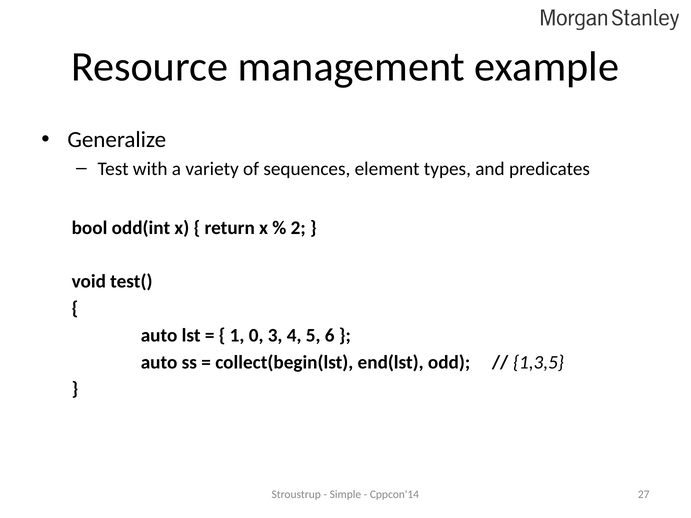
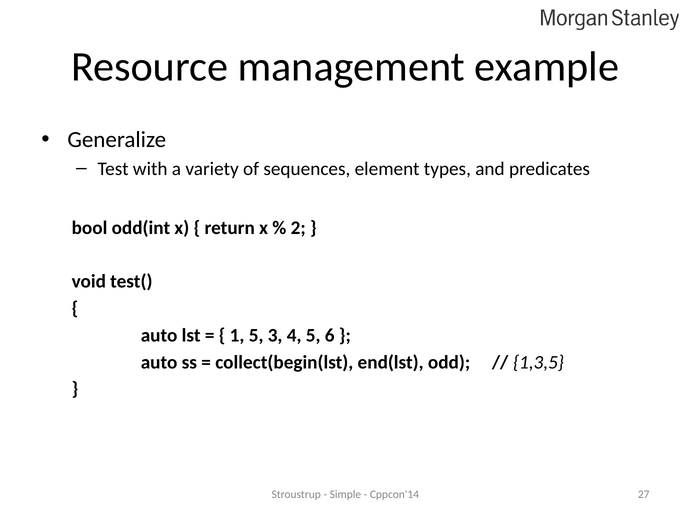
1 0: 0 -> 5 (256, 336)
